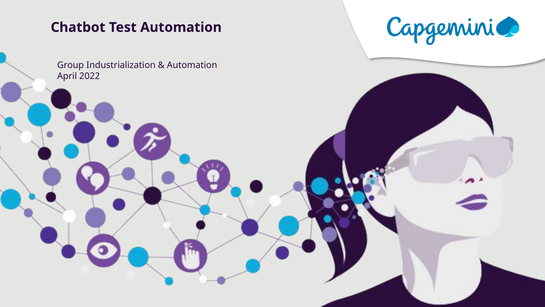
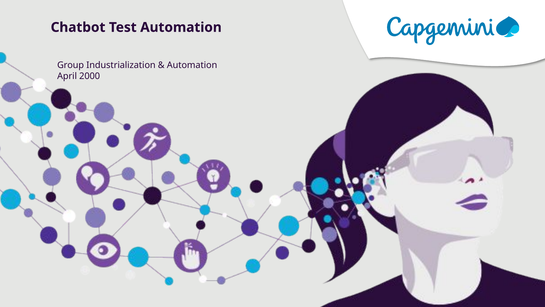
2022: 2022 -> 2000 (90, 76)
